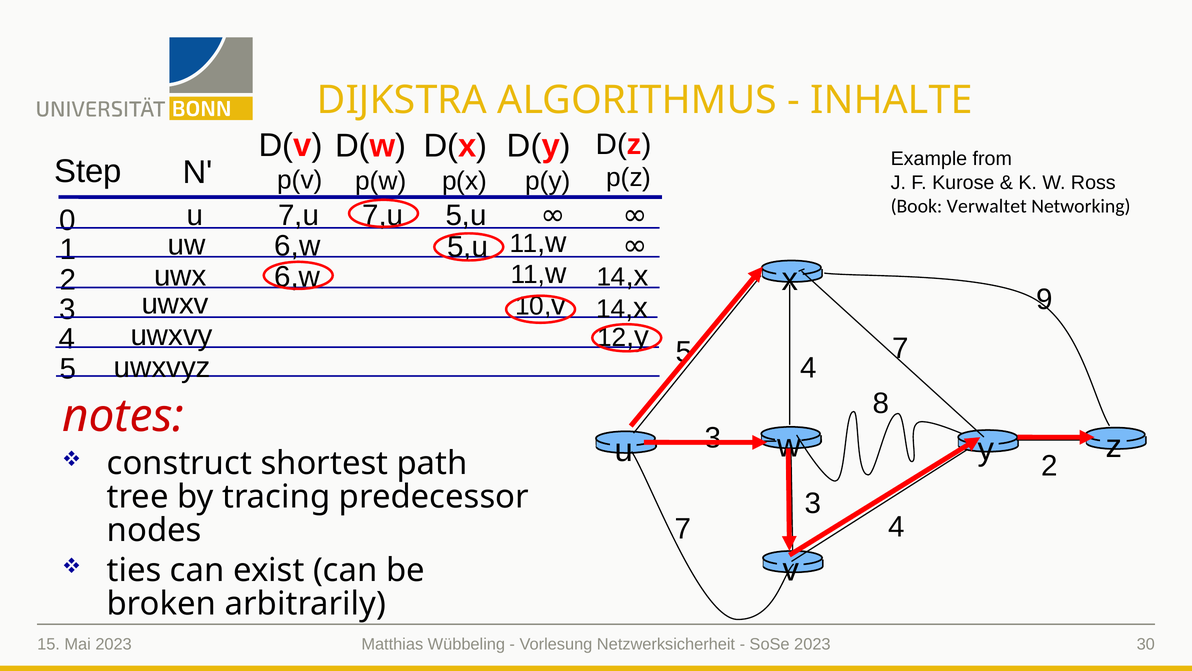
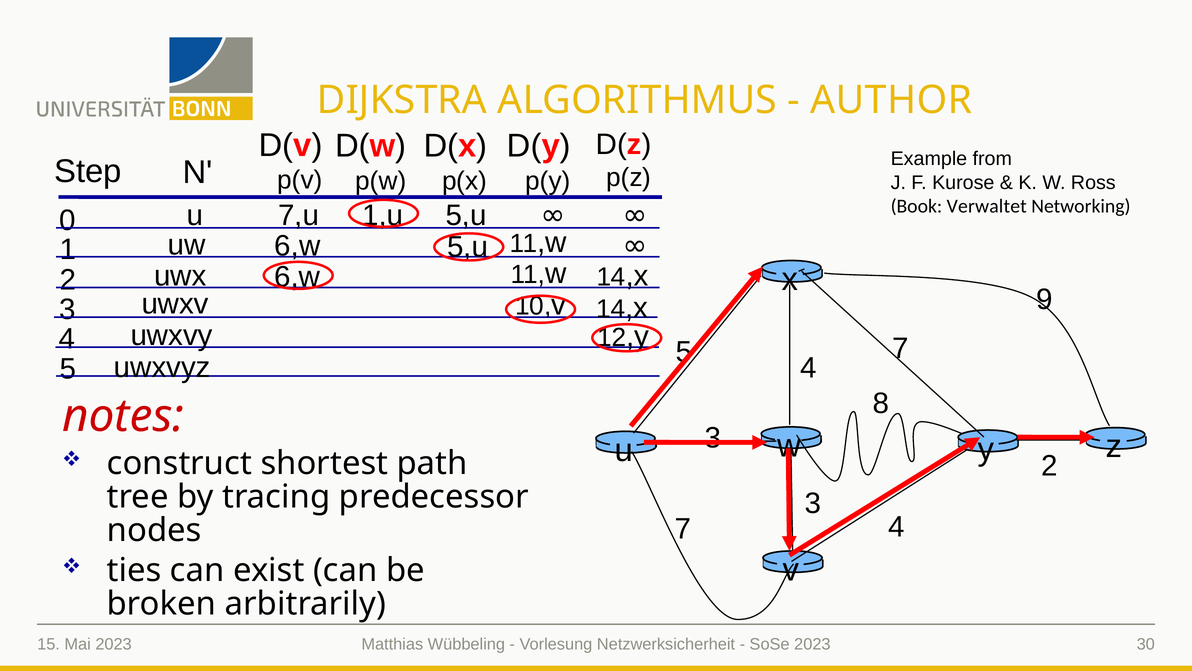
INHALTE: INHALTE -> AUTHOR (891, 100)
7,u 7,u: 7,u -> 1,u (383, 215)
